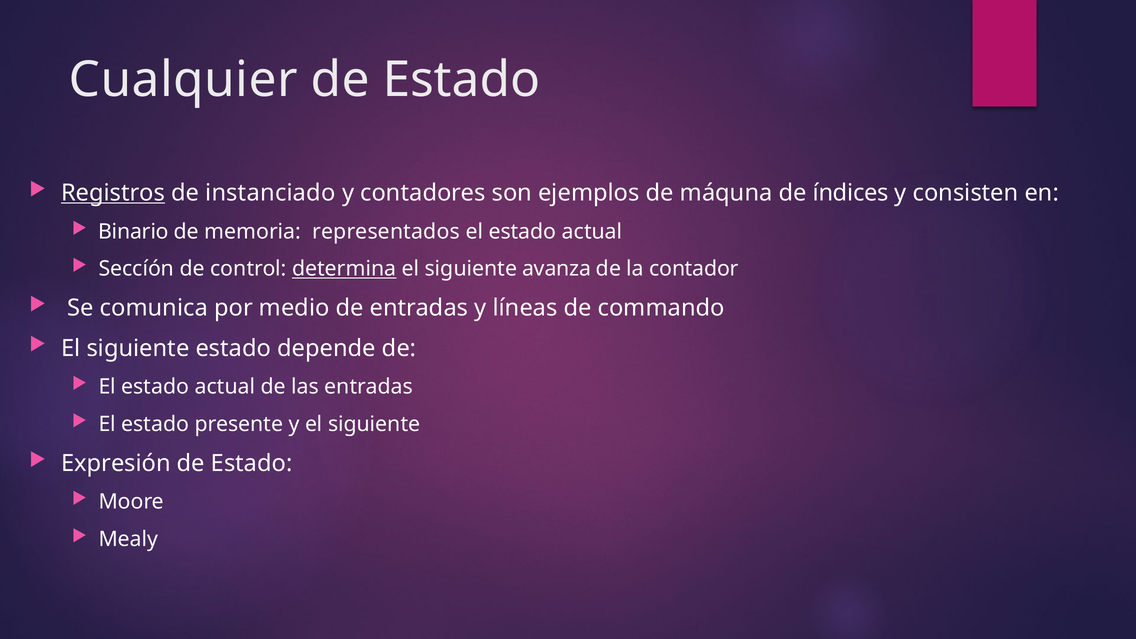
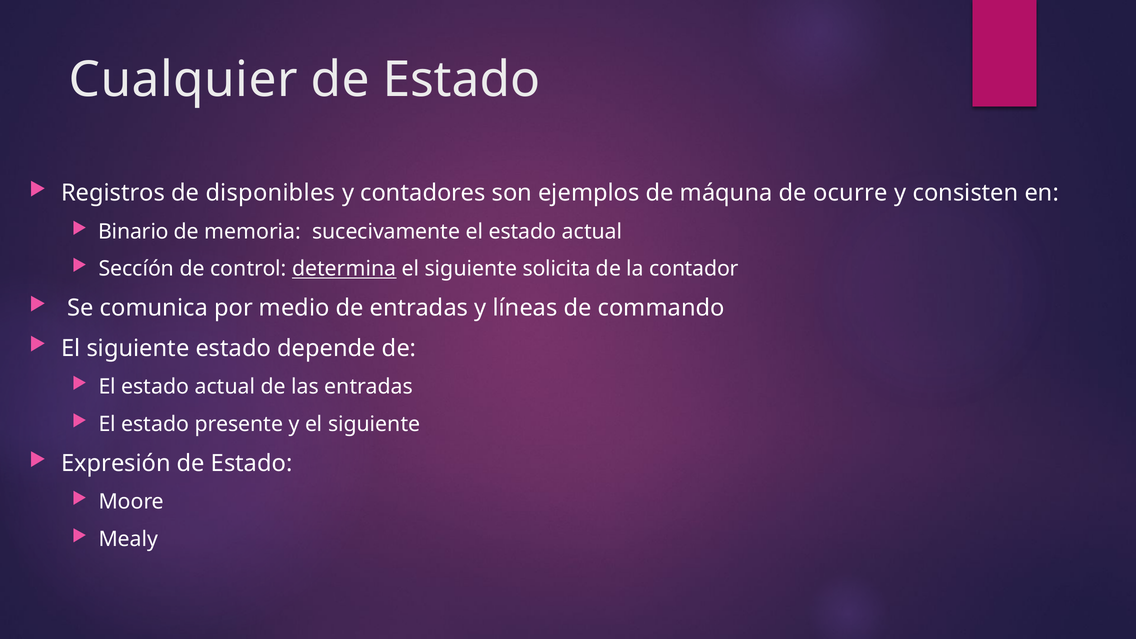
Registros underline: present -> none (113, 193)
instanciado: instanciado -> disponibles (270, 193)
índices: índices -> ocurre (850, 193)
representados: representados -> sucecivamente (386, 231)
avanza: avanza -> solicita (557, 269)
